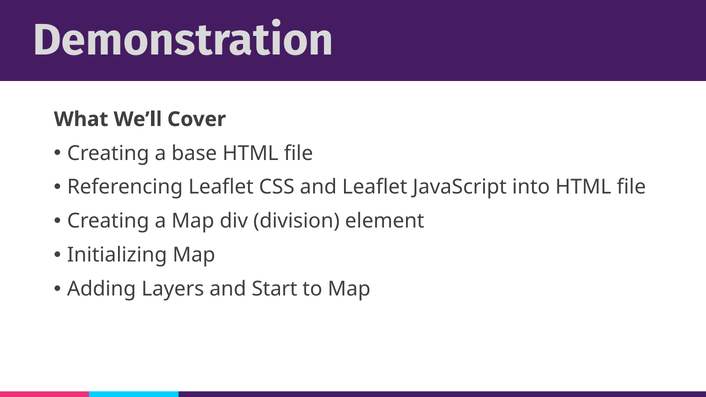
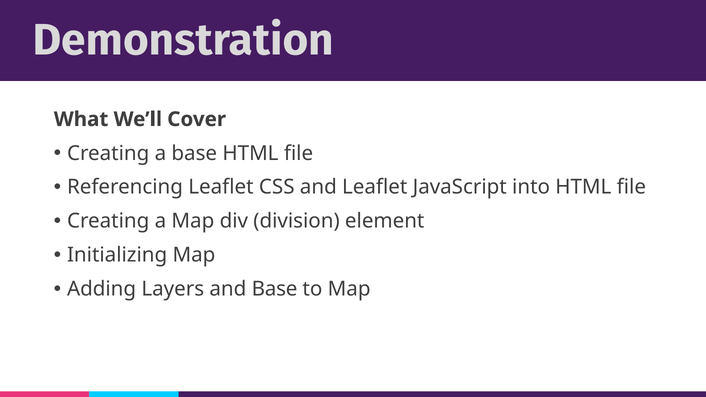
and Start: Start -> Base (275, 289)
